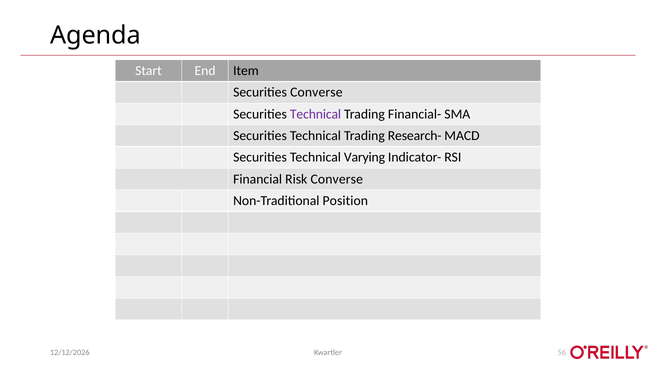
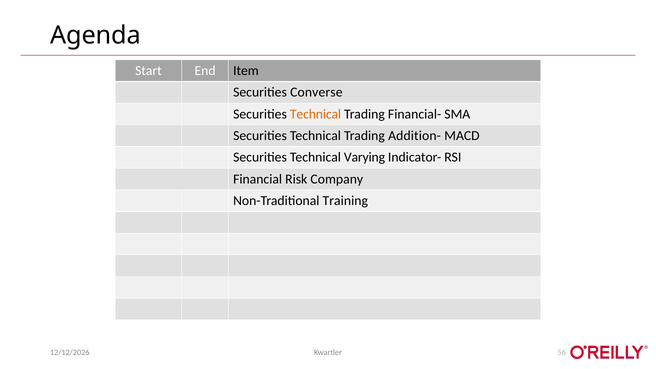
Technical colour: purple -> orange (316, 114)
Research-: Research- -> Addition- (415, 136)
Risk Converse: Converse -> Company (337, 179)
Position: Position -> Training (345, 201)
